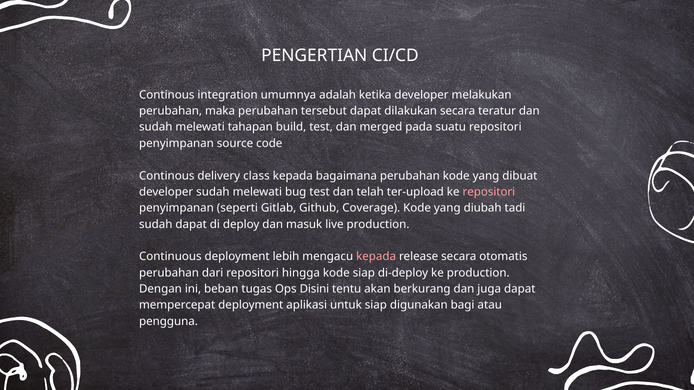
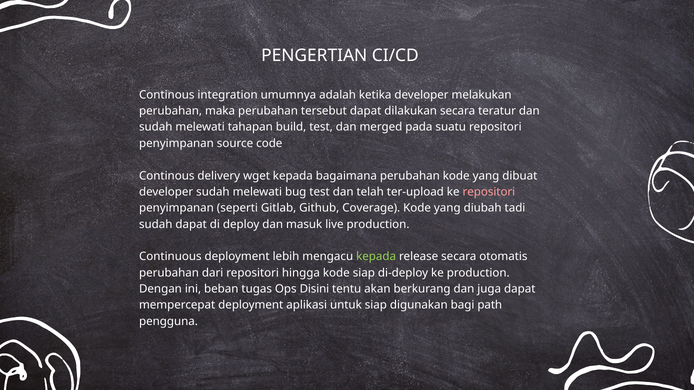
class: class -> wget (257, 176)
kepada colour: pink -> light green (376, 257)
atau: atau -> path (490, 305)
